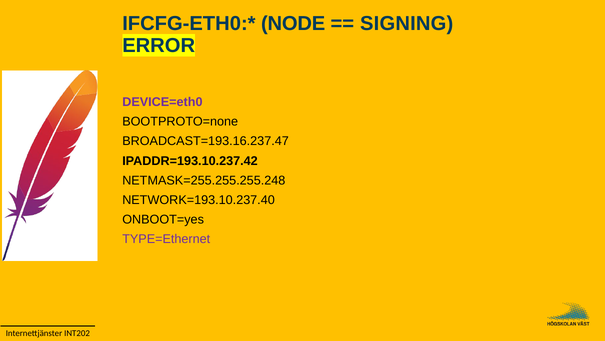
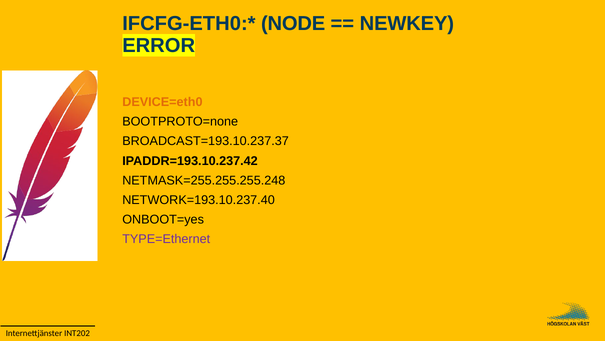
SIGNING: SIGNING -> NEWKEY (407, 24)
DEVICE=eth0 colour: purple -> orange (162, 102)
BROADCAST=193.16.237.47: BROADCAST=193.16.237.47 -> BROADCAST=193.10.237.37 (206, 141)
